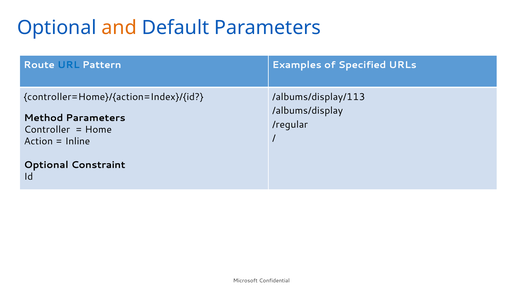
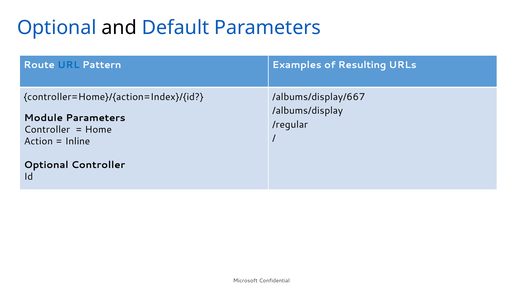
and colour: orange -> black (119, 28)
Specified: Specified -> Resulting (362, 65)
/albums/display/113: /albums/display/113 -> /albums/display/667 (319, 97)
Method: Method -> Module (43, 118)
Optional Constraint: Constraint -> Controller (98, 165)
